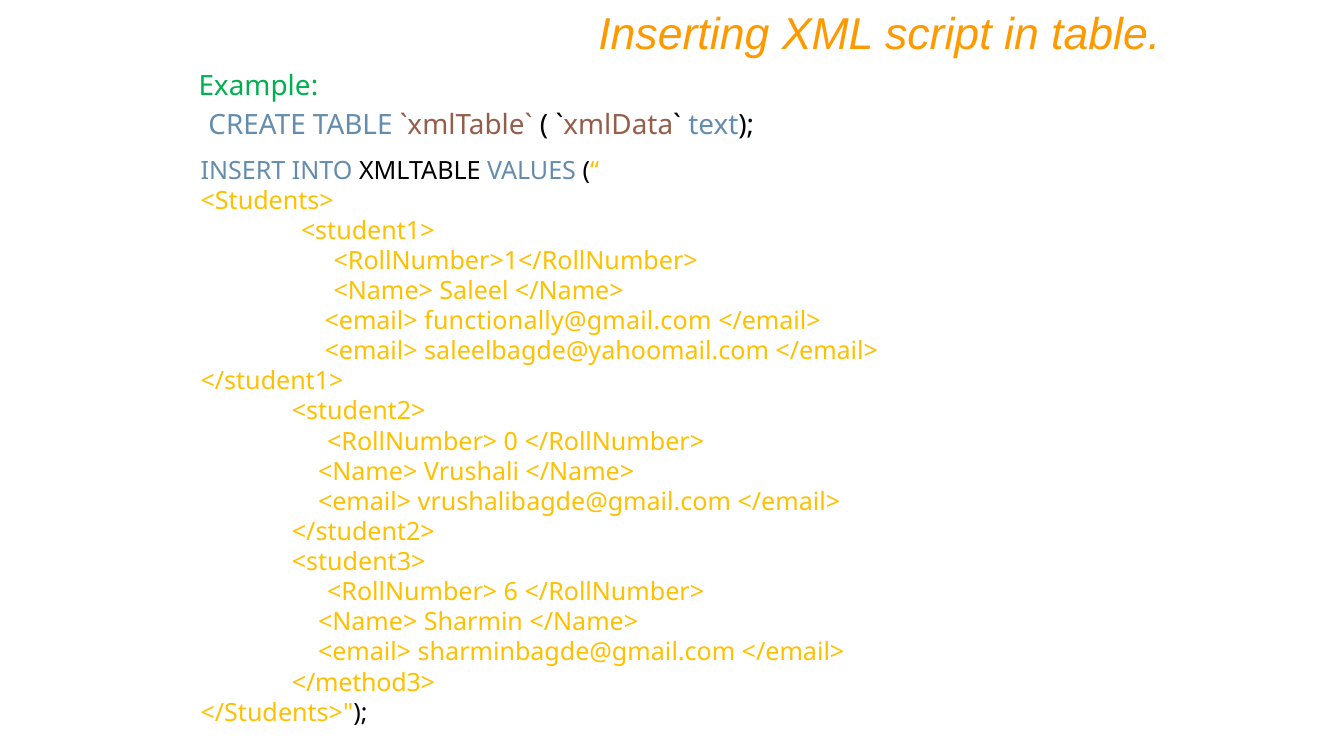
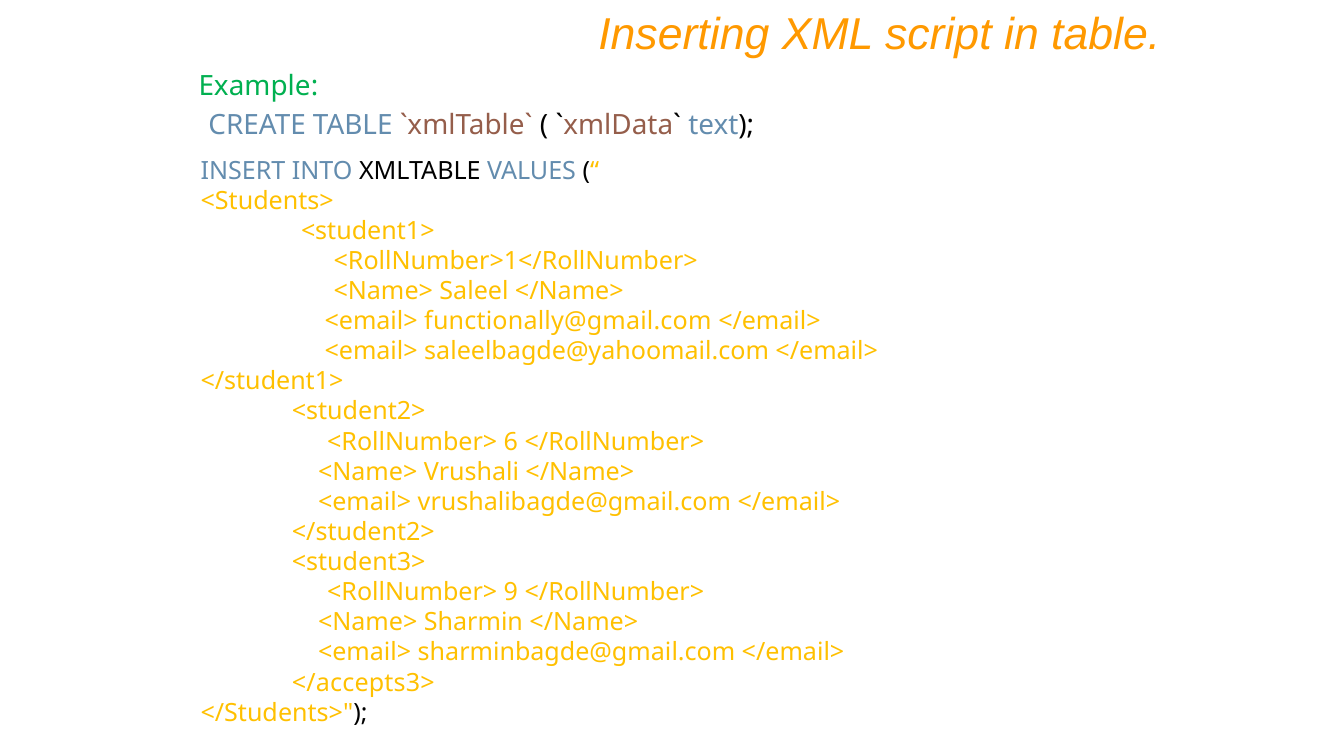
0: 0 -> 6 (511, 442)
6: 6 -> 9 (511, 592)
</method3>: </method3> -> </accepts3> (363, 682)
